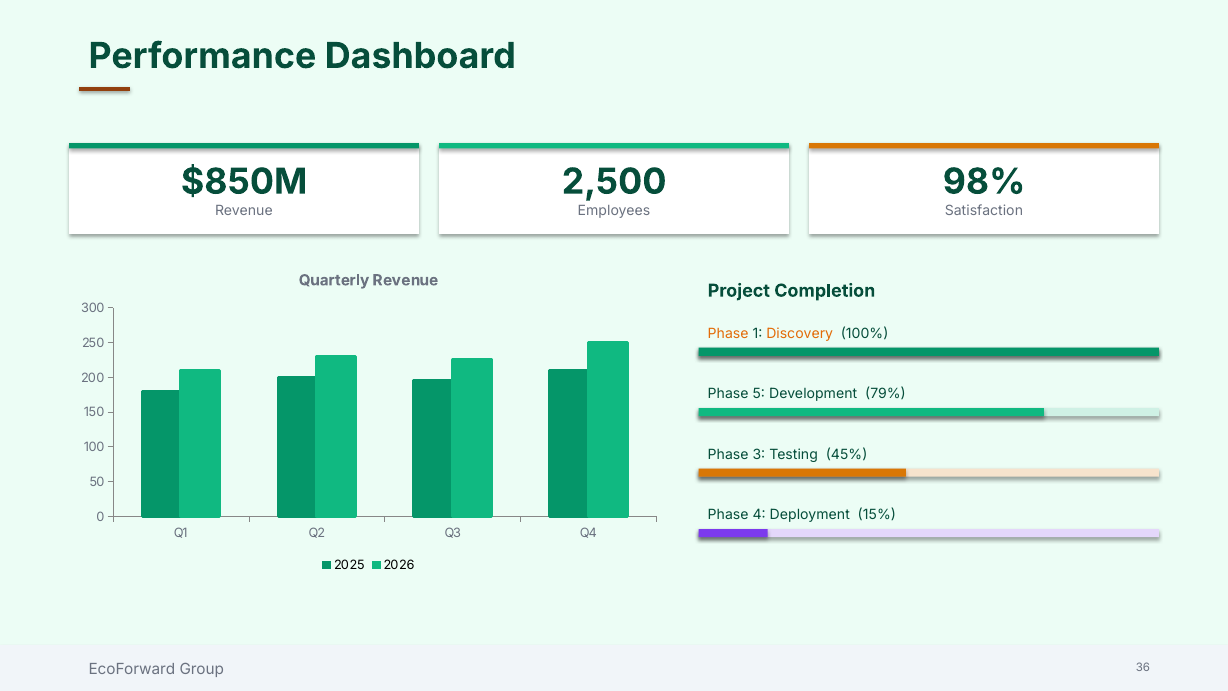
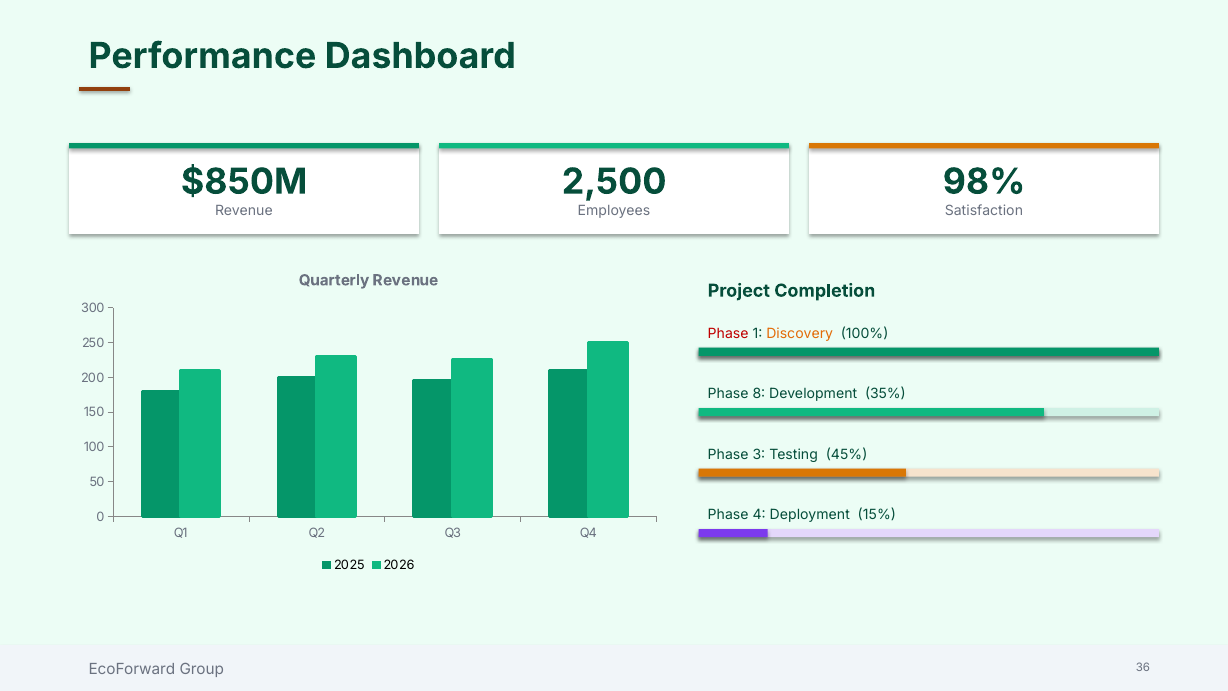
Phase colour: orange -> red (728, 333)
5: 5 -> 8 (759, 394)
79%: 79% -> 35% (885, 394)
